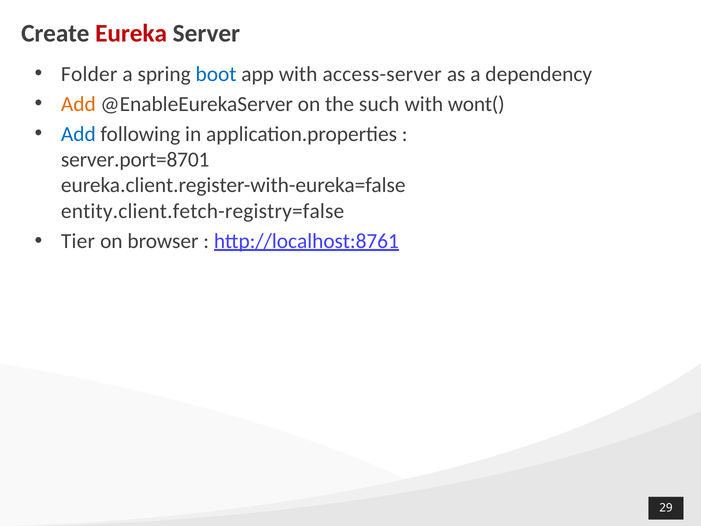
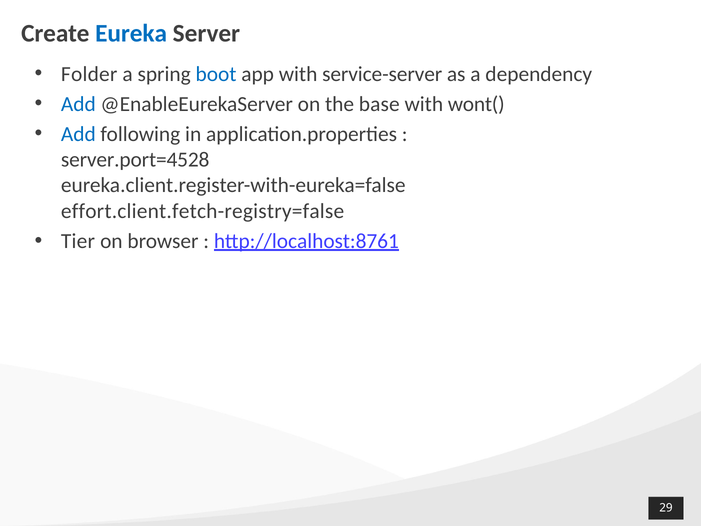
Eureka colour: red -> blue (131, 33)
access-server: access-server -> service-server (382, 74)
Add colour: orange -> blue (78, 104)
such: such -> base (379, 104)
server.port=8701: server.port=8701 -> server.port=4528 (135, 160)
entity.client.fetch-registry=false: entity.client.fetch-registry=false -> effort.client.fetch-registry=false (203, 211)
